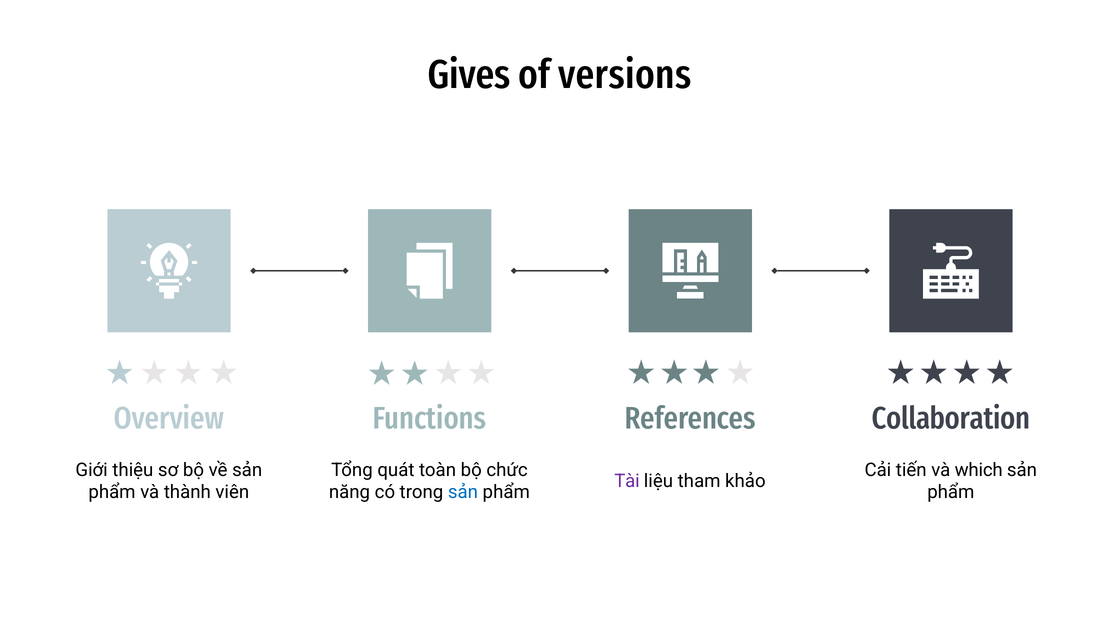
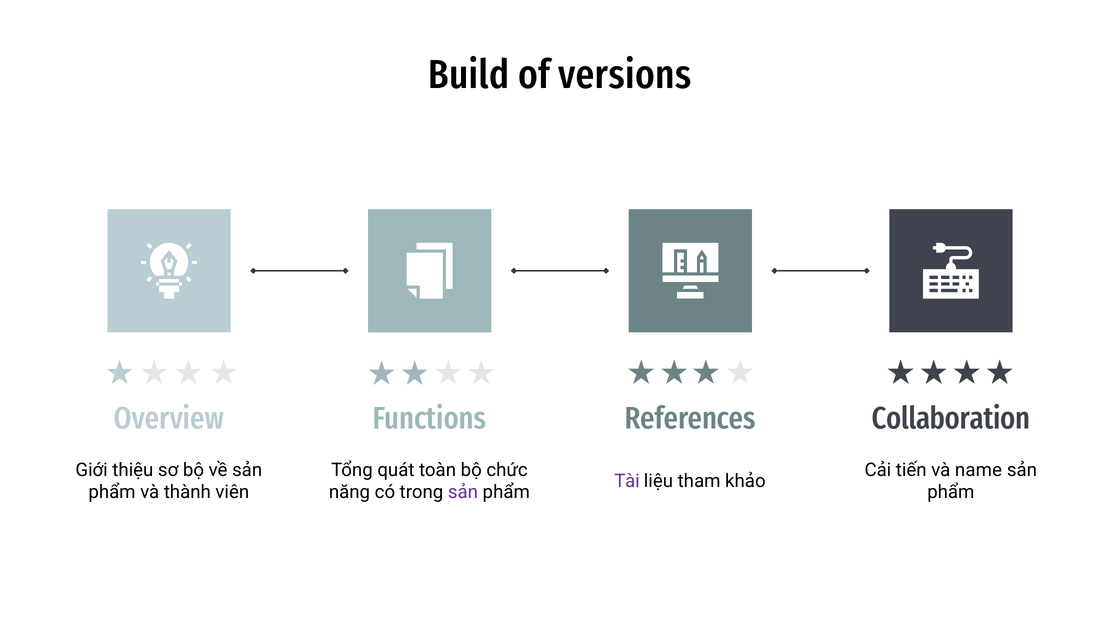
Gives: Gives -> Build (469, 75)
which: which -> name (978, 470)
sản colour: blue -> purple (463, 492)
